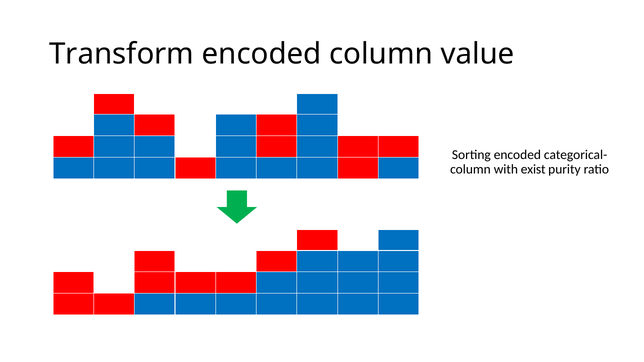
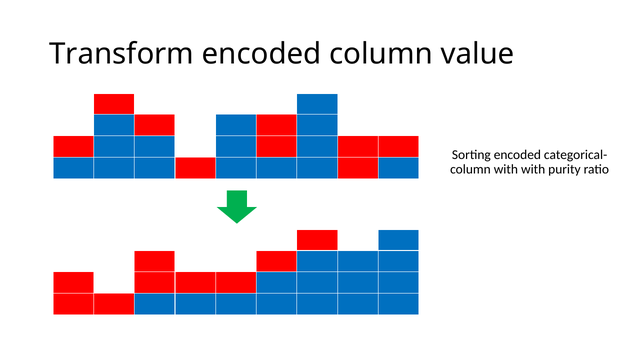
with exist: exist -> with (533, 170)
